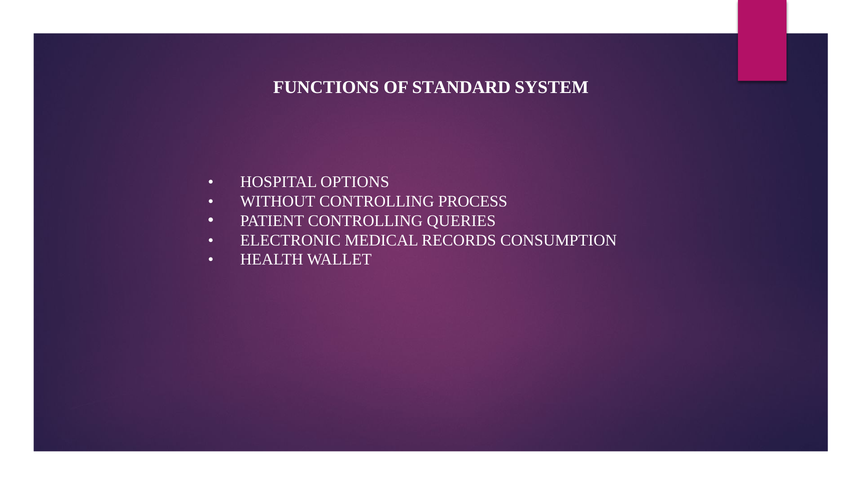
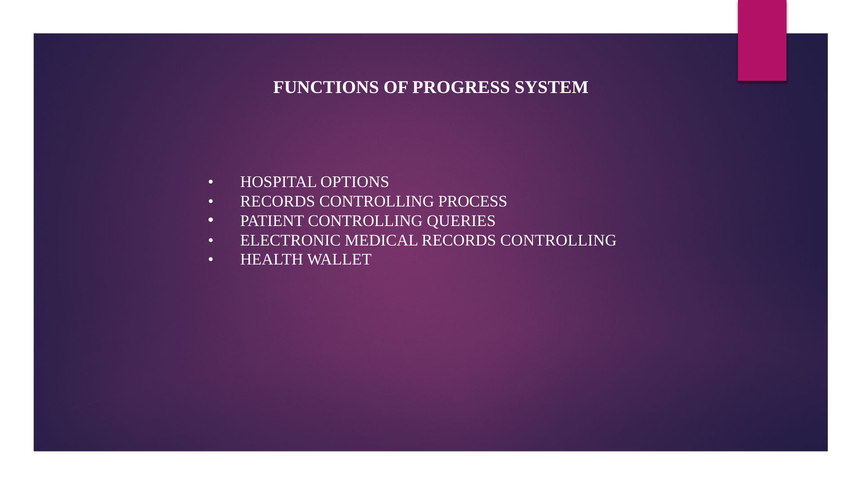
STANDARD: STANDARD -> PROGRESS (461, 87)
WITHOUT: WITHOUT -> RECORDS (278, 201)
MEDICAL RECORDS CONSUMPTION: CONSUMPTION -> CONTROLLING (559, 240)
